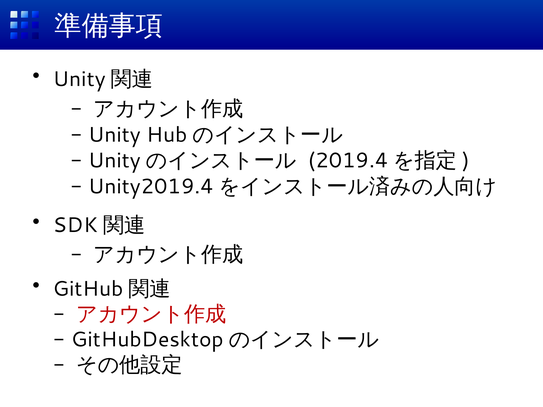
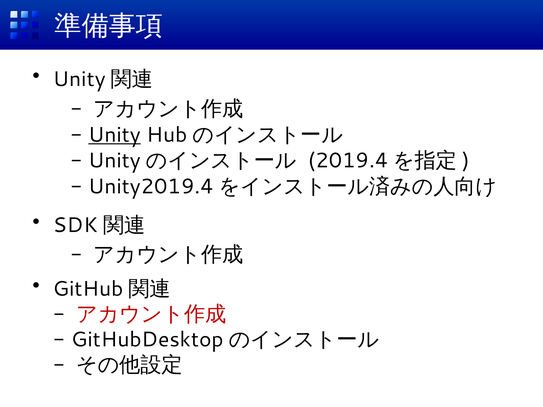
Unity underline: none -> present (115, 135)
